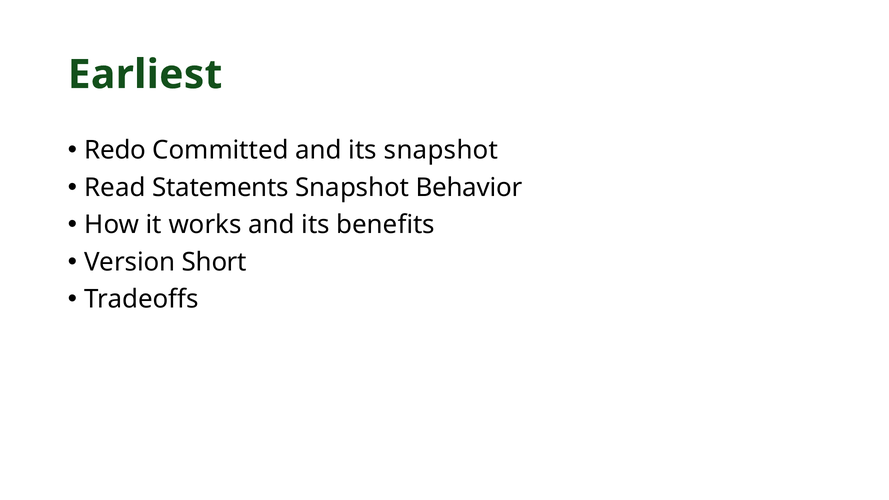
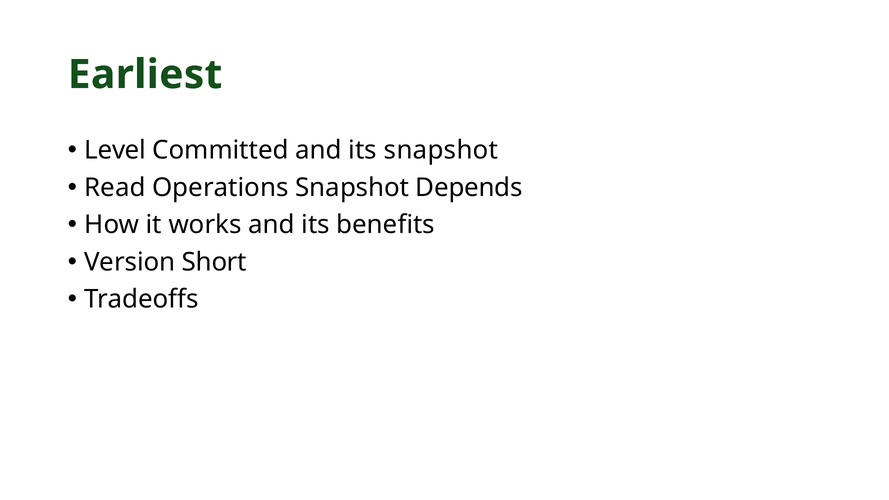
Redo: Redo -> Level (115, 150)
Statements: Statements -> Operations (220, 188)
Behavior: Behavior -> Depends (469, 188)
